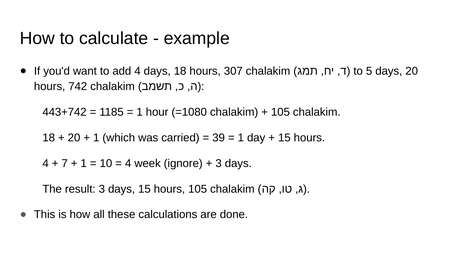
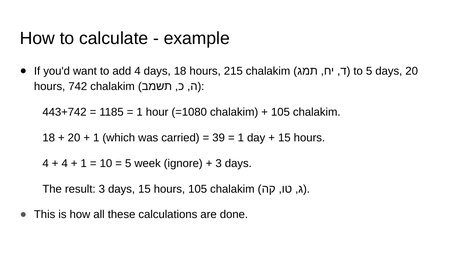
307: 307 -> 215 (233, 71)
7: 7 -> 4 (65, 163)
4: 4 -> 5 (128, 163)
